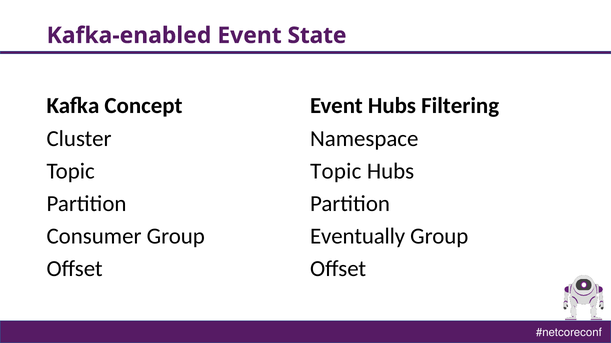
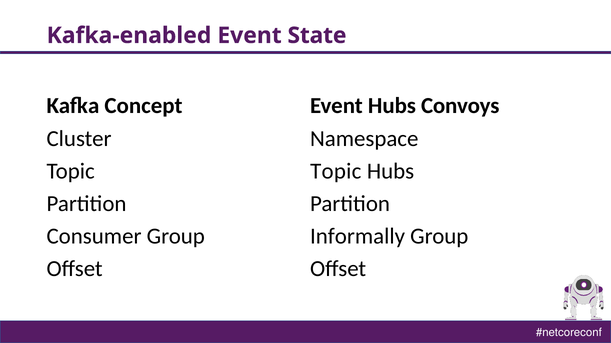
Filtering: Filtering -> Convoys (460, 106)
Eventually: Eventually -> Informally (358, 237)
